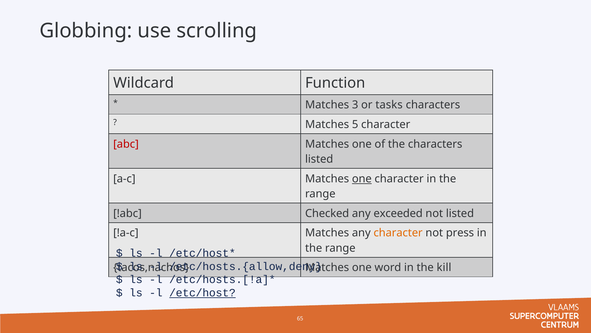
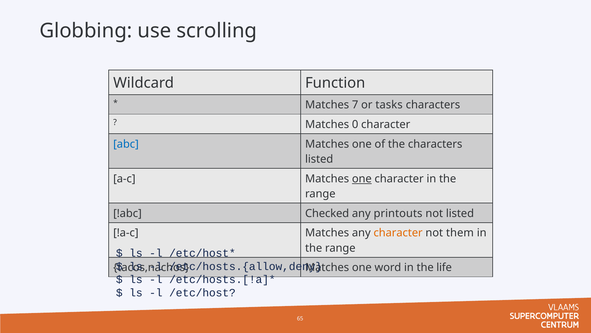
3: 3 -> 7 (355, 105)
5: 5 -> 0 (355, 124)
abc colour: red -> blue (126, 144)
exceeded: exceeded -> printouts (398, 213)
press: press -> them (460, 233)
kill: kill -> life (444, 267)
/etc/host underline: present -> none (202, 292)
